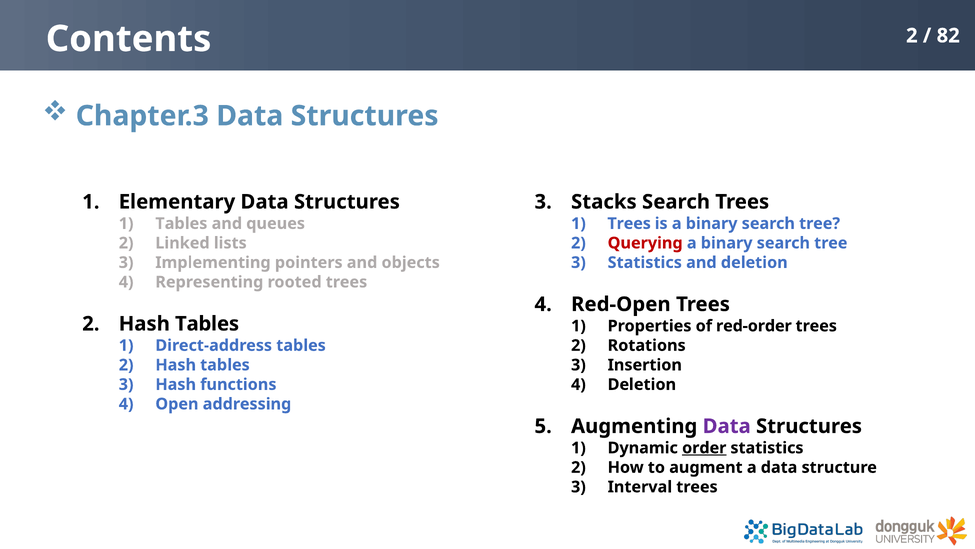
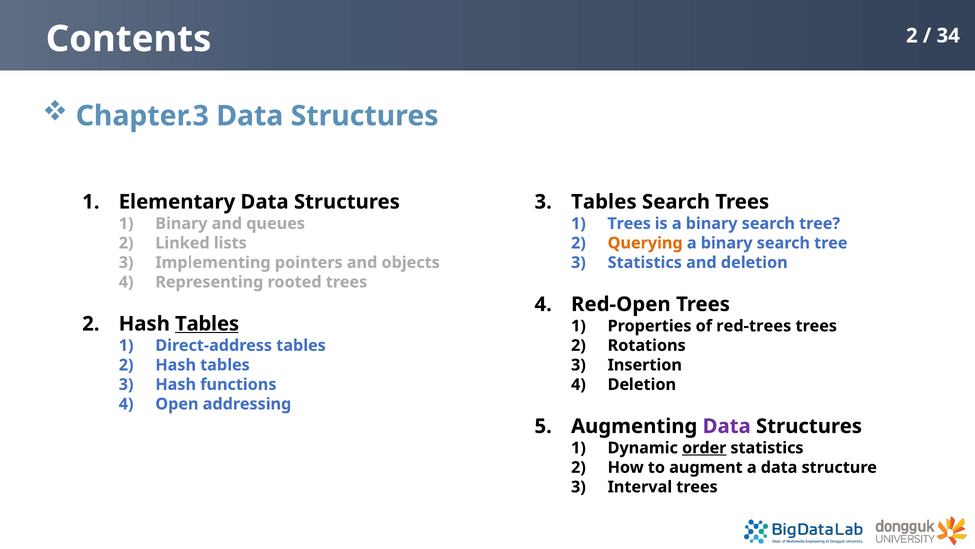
82: 82 -> 34 (948, 36)
Stacks: Stacks -> Tables (604, 202)
Tables: Tables -> Binary (181, 223)
Querying colour: red -> orange (645, 243)
Tables underline: none -> present (207, 324)
red-order: red-order -> red-trees (754, 326)
